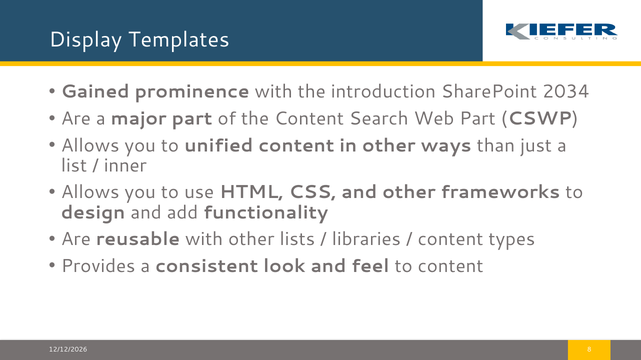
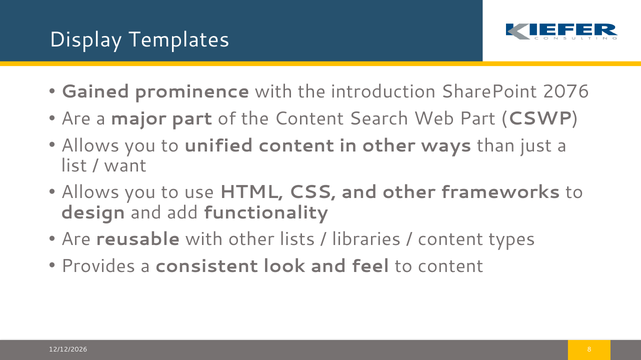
2034: 2034 -> 2076 (566, 92)
inner: inner -> want (125, 166)
